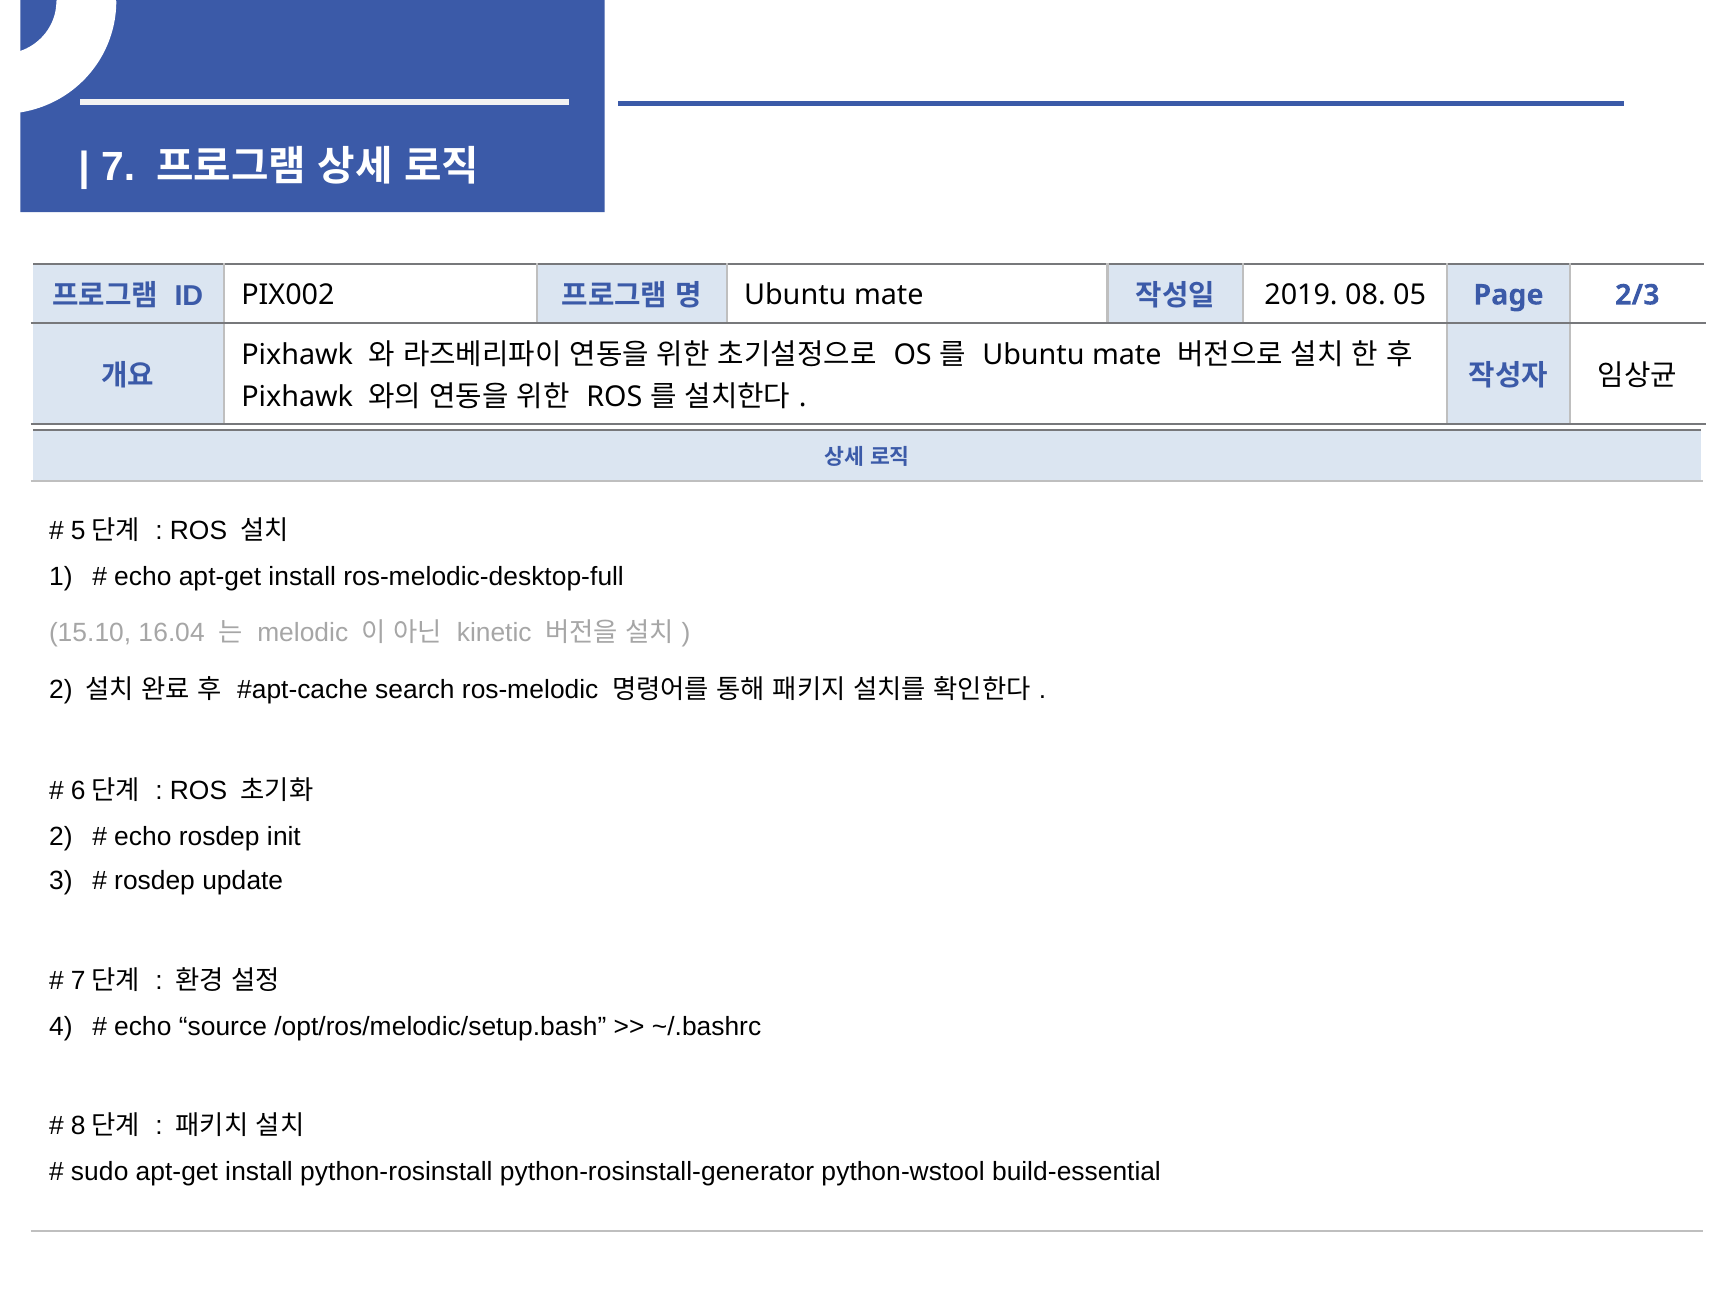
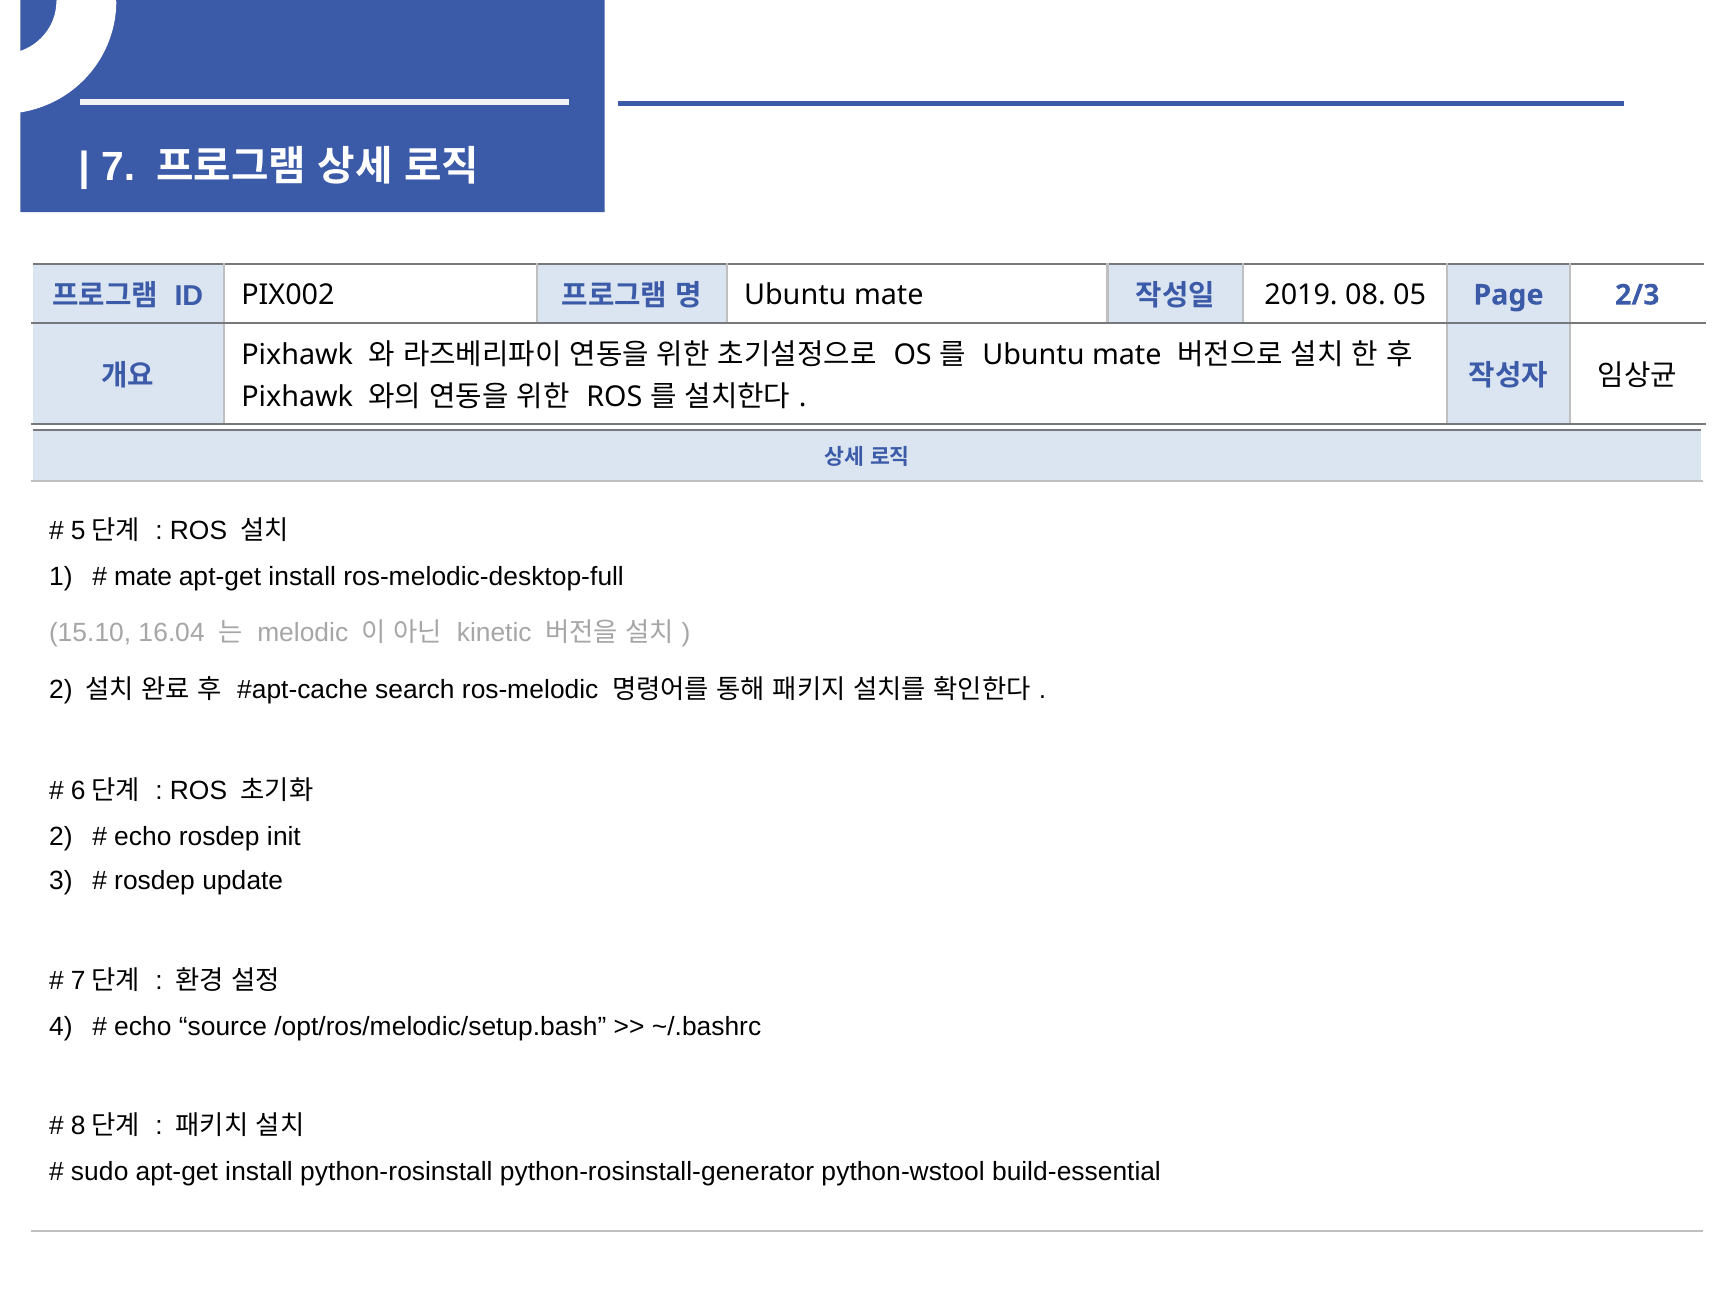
echo: echo -> mate (143, 577)
